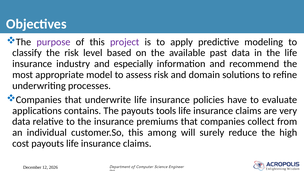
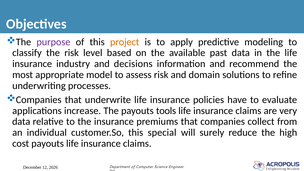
project colour: purple -> orange (125, 42)
especially: especially -> decisions (133, 64)
contains: contains -> increase (83, 111)
among: among -> special (162, 133)
